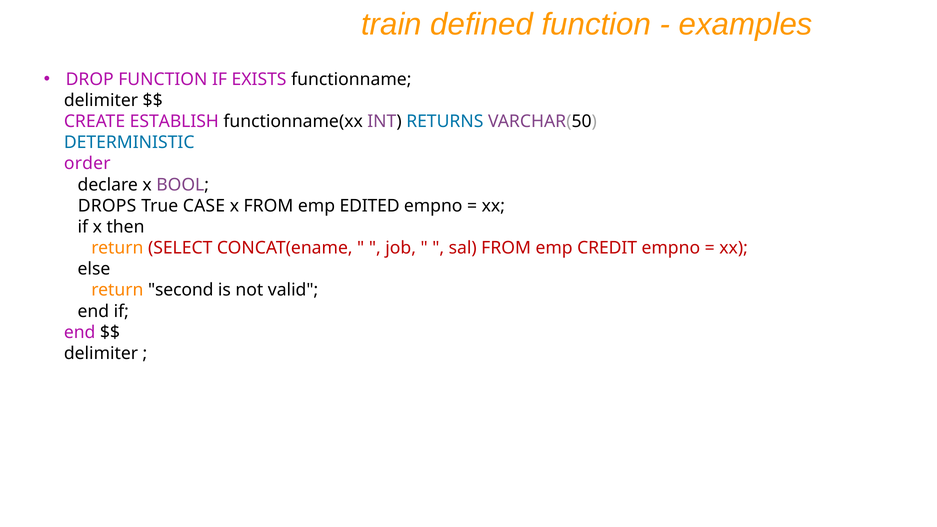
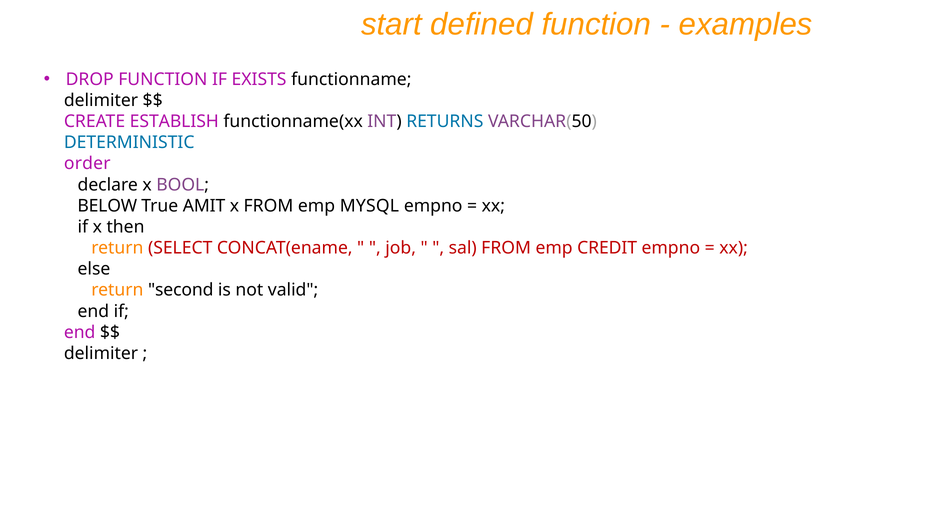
train: train -> start (391, 24)
DROPS: DROPS -> BELOW (107, 206)
CASE: CASE -> AMIT (204, 206)
EDITED: EDITED -> MYSQL (369, 206)
